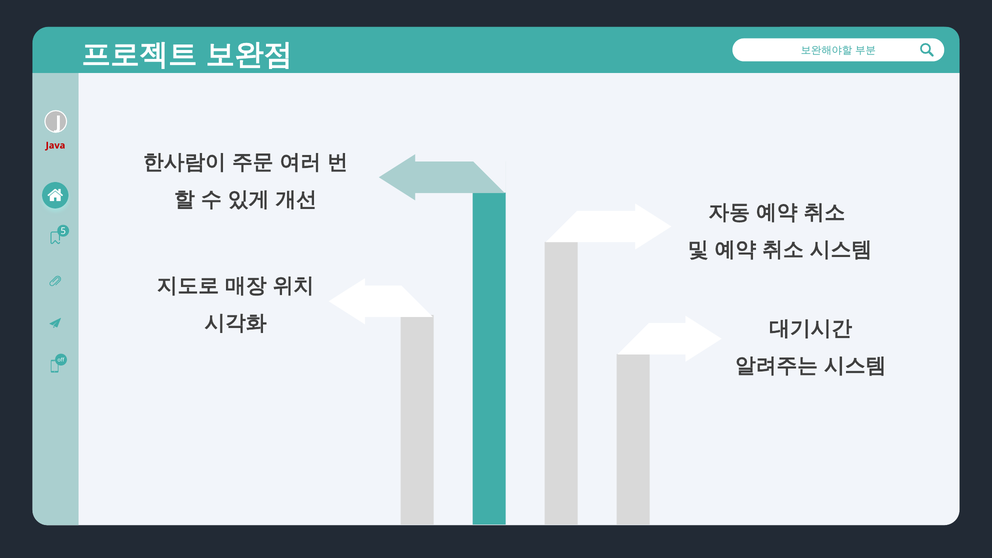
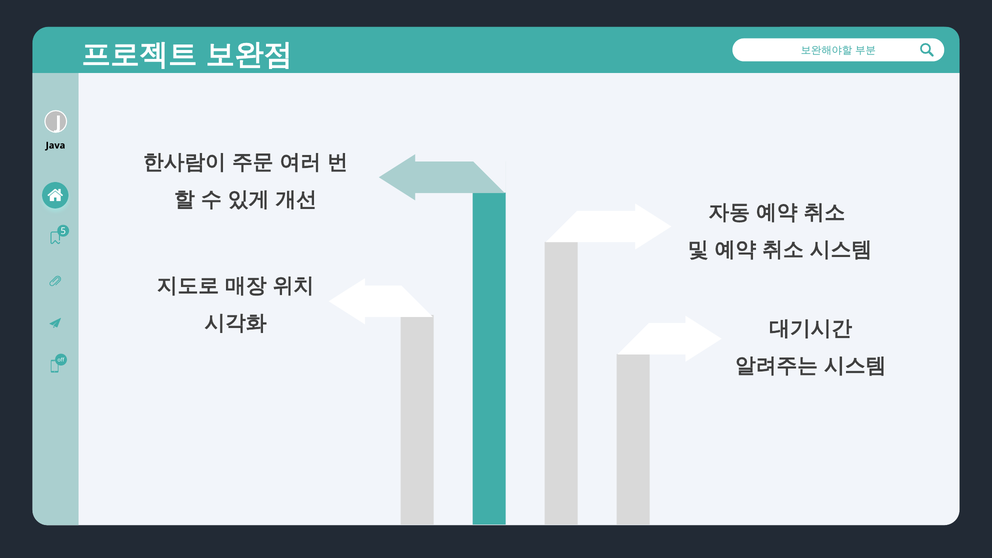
Java colour: red -> black (55, 145)
